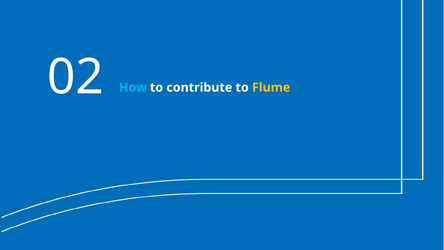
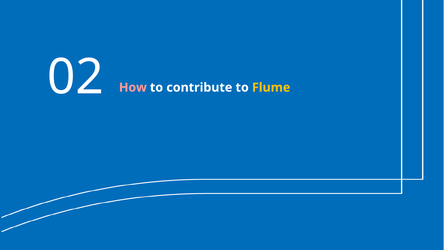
How colour: light blue -> pink (133, 87)
